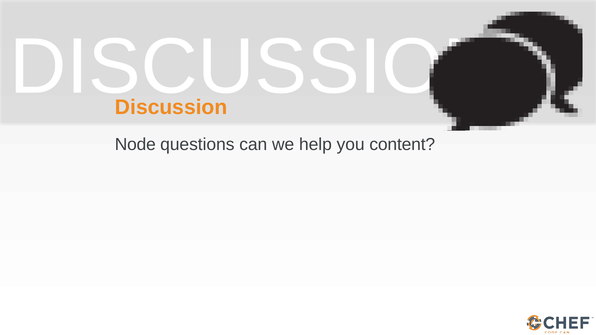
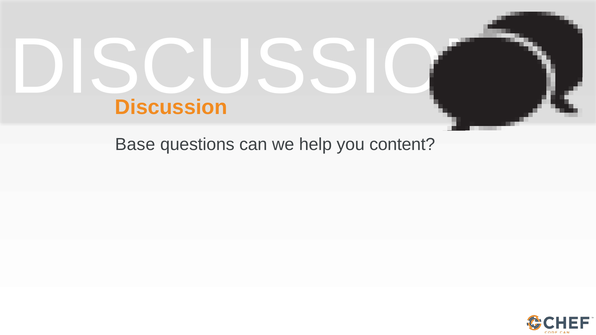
Node: Node -> Base (135, 145)
